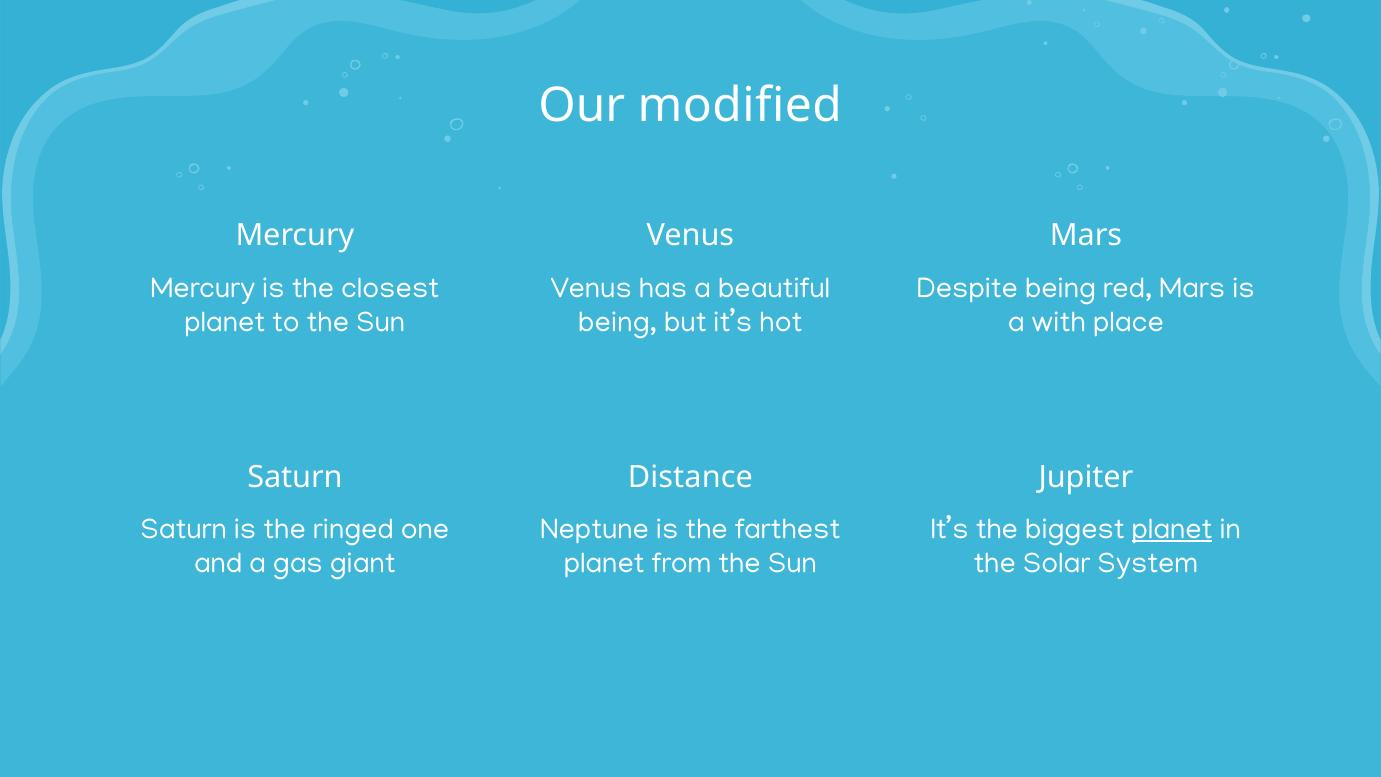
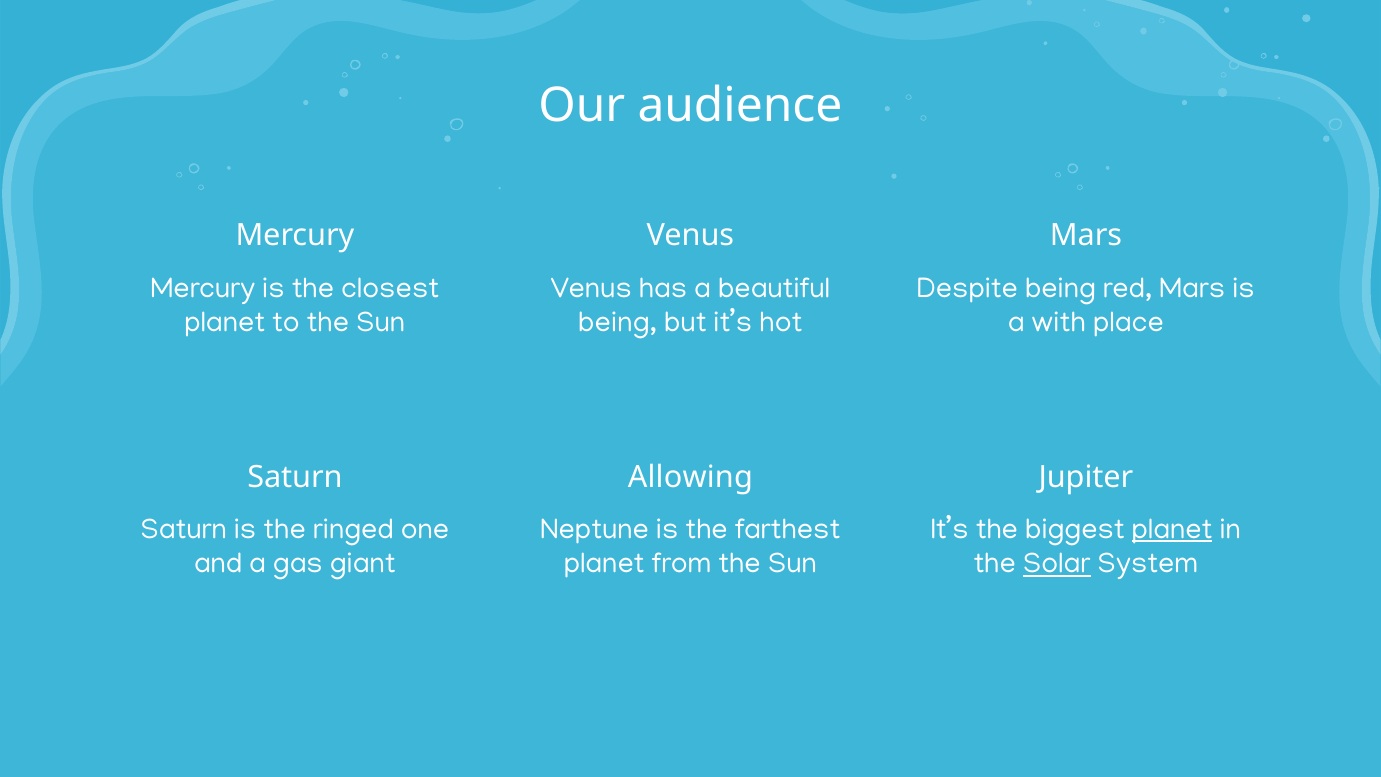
modified: modified -> audience (740, 106)
Distance: Distance -> Allowing (690, 477)
Solar underline: none -> present (1057, 563)
